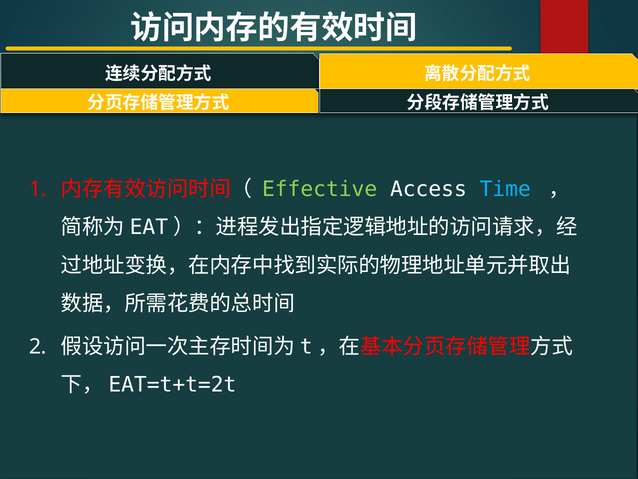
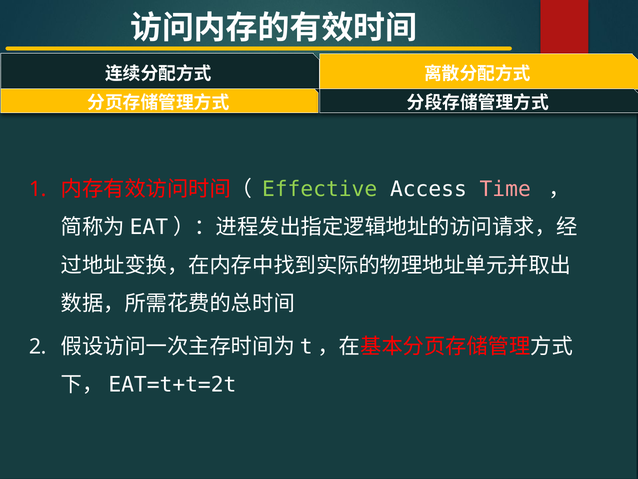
Time colour: light blue -> pink (505, 189)
